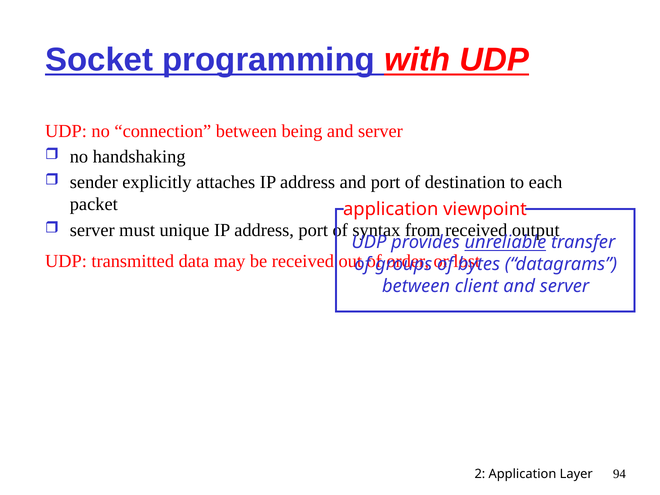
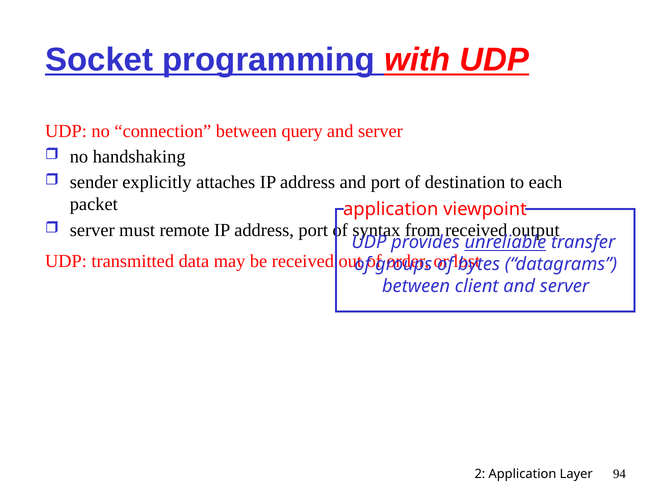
being: being -> query (302, 131)
unique: unique -> remote (185, 230)
